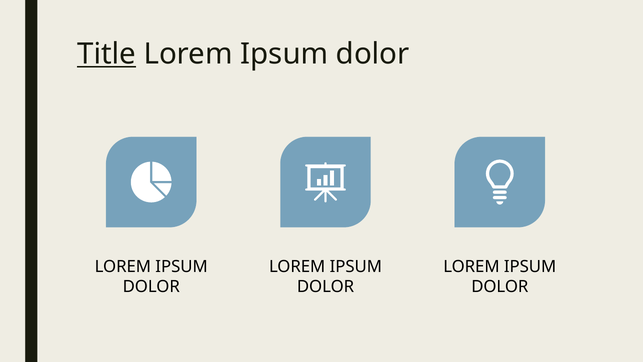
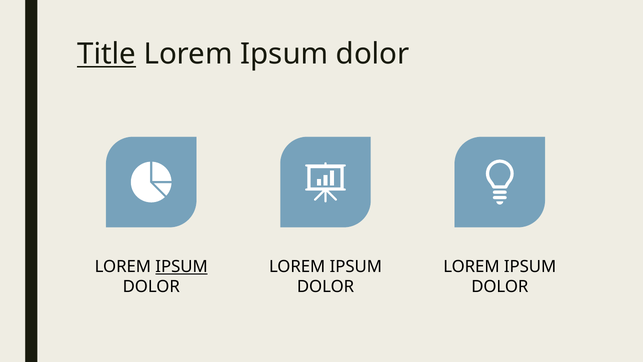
IPSUM underline: none -> present (182, 267)
